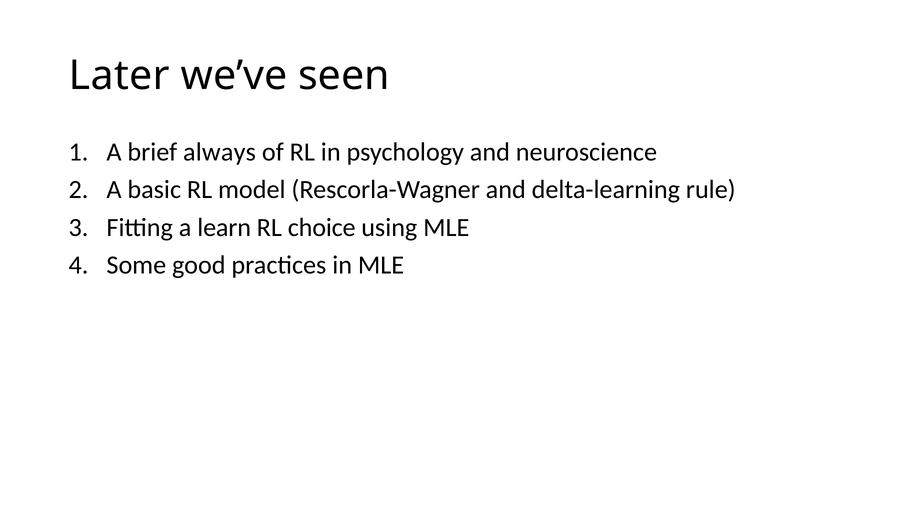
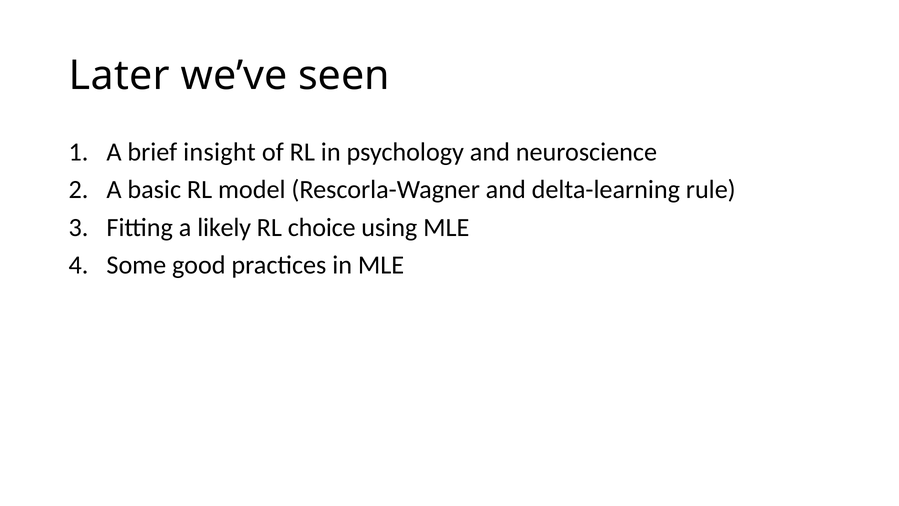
always: always -> insight (219, 152)
learn: learn -> likely (224, 227)
